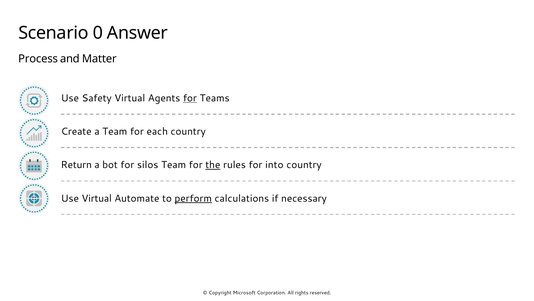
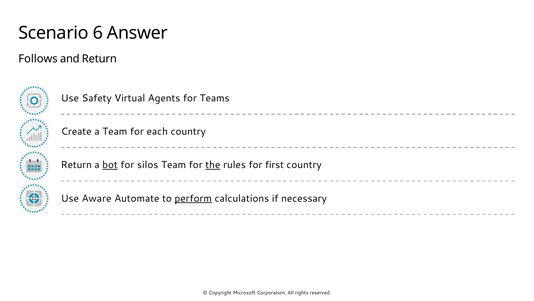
0: 0 -> 6 (98, 33)
Process: Process -> Follows (38, 59)
and Matter: Matter -> Return (99, 59)
for underline: present -> none (190, 98)
bot underline: none -> present (110, 165)
into: into -> first (274, 165)
Use Virtual: Virtual -> Aware (97, 198)
